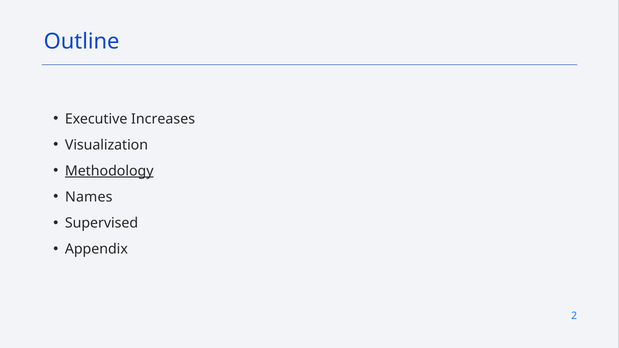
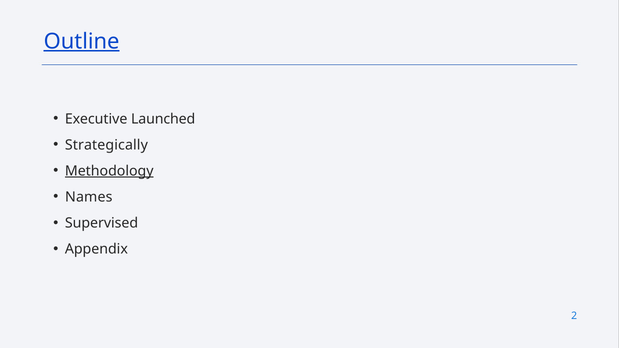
Outline underline: none -> present (82, 41)
Increases: Increases -> Launched (163, 119)
Visualization: Visualization -> Strategically (106, 145)
